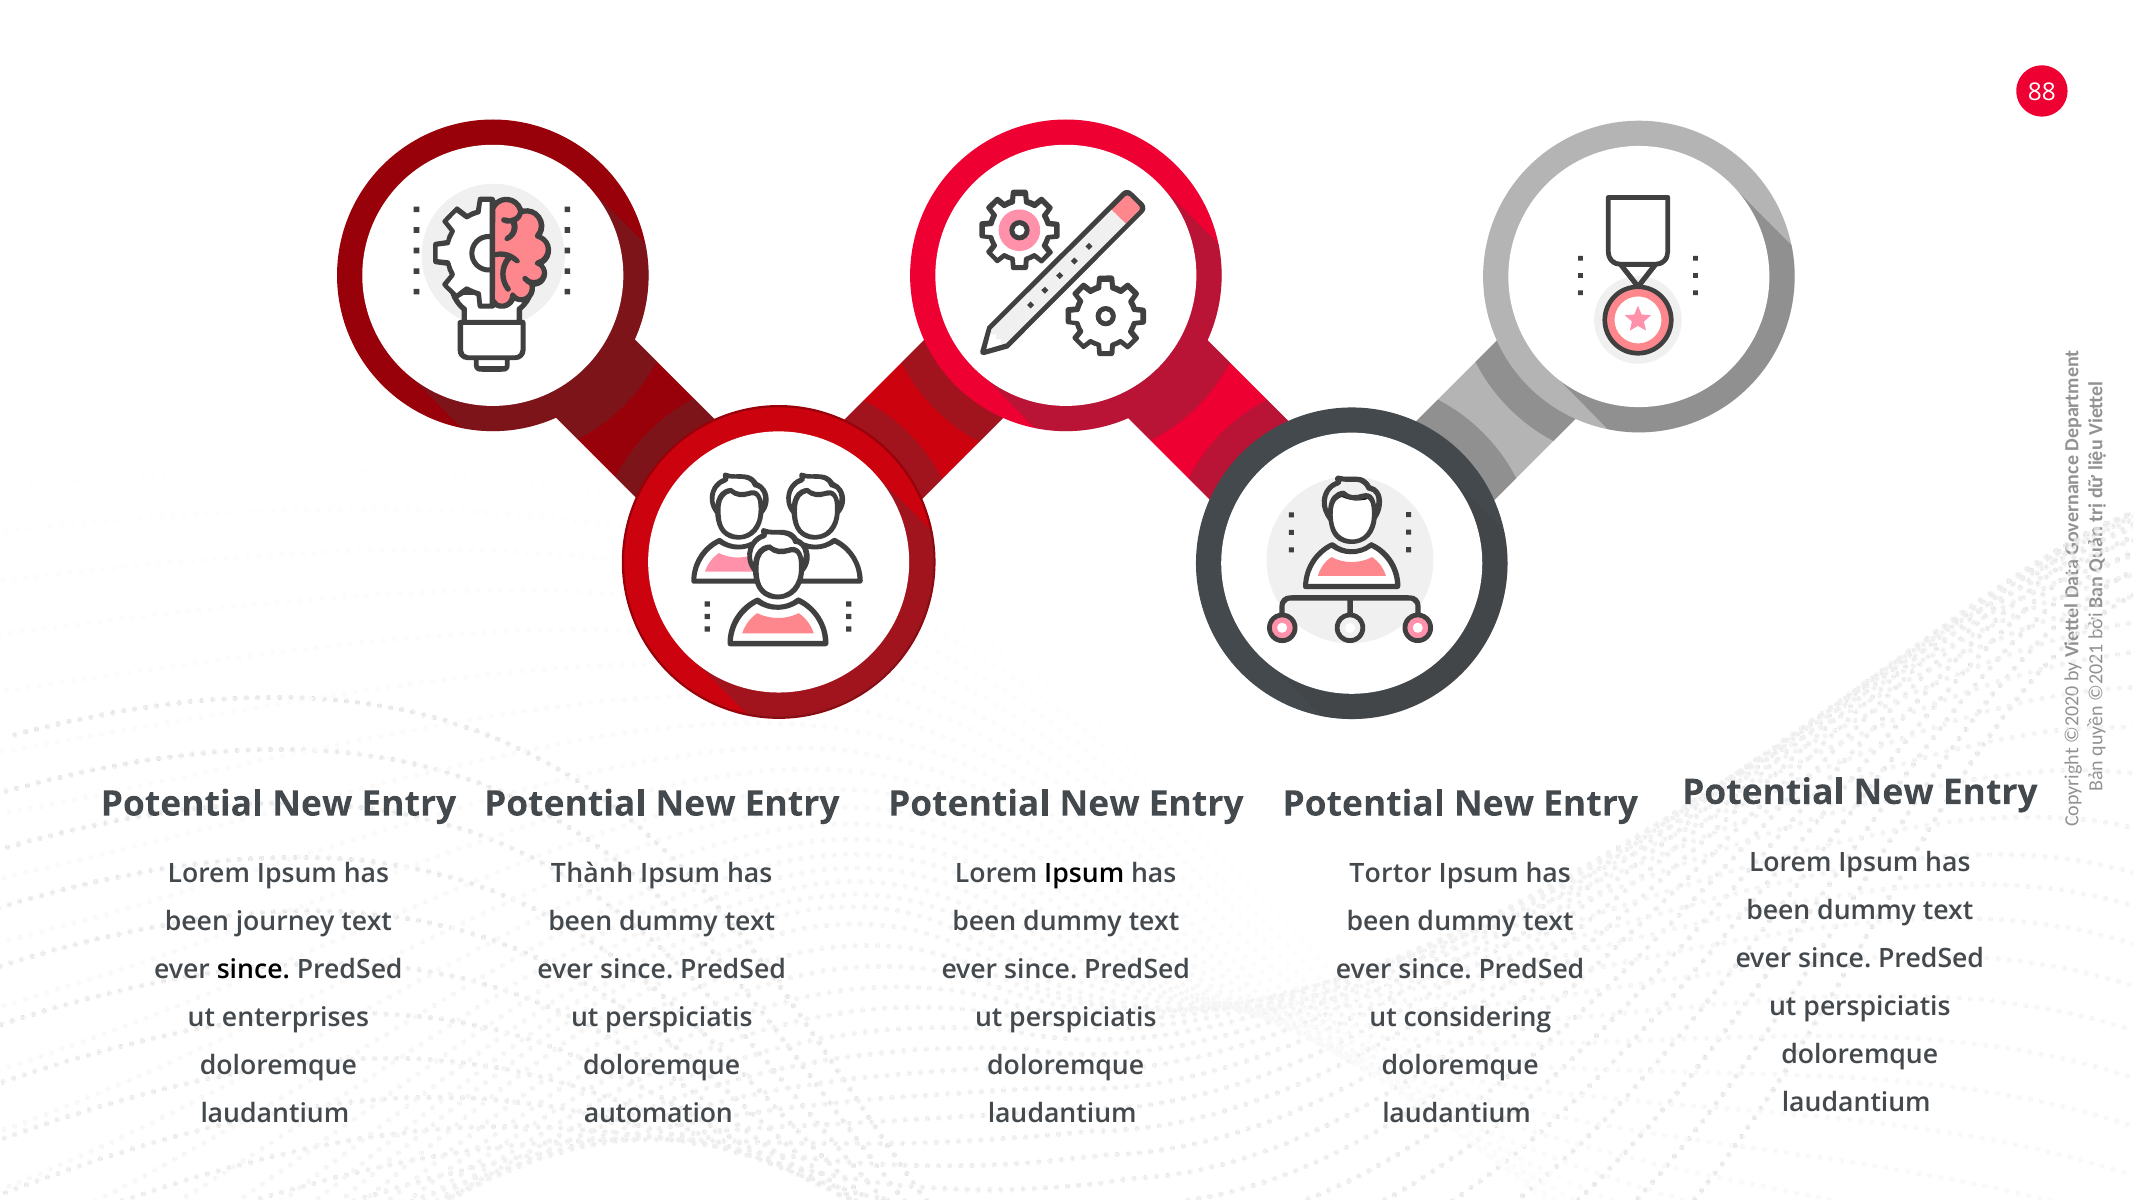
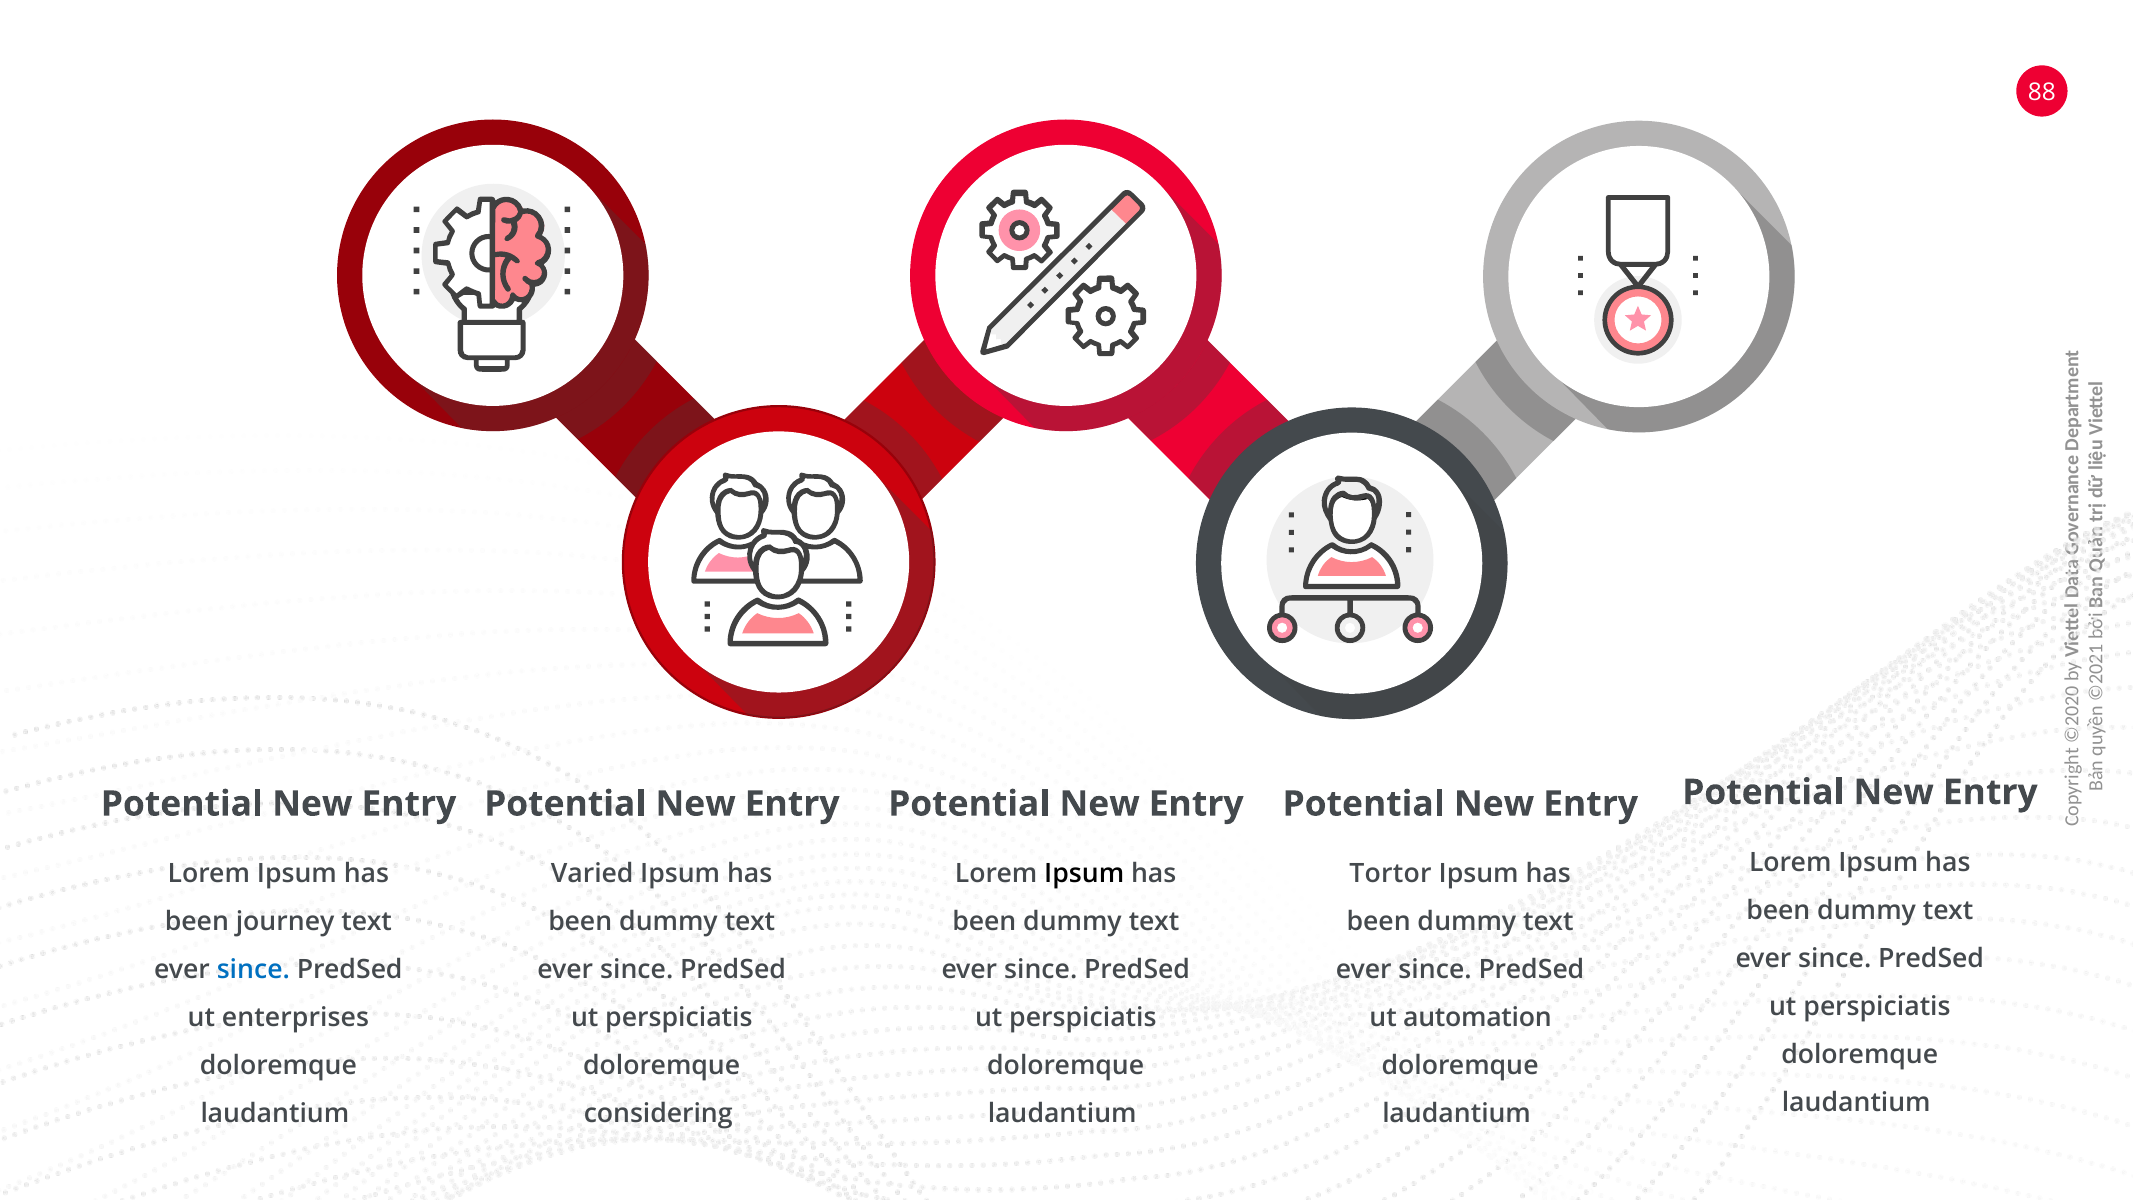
Thành: Thành -> Varied (592, 874)
since colour: black -> blue (253, 970)
considering: considering -> automation (1477, 1018)
automation: automation -> considering (658, 1114)
